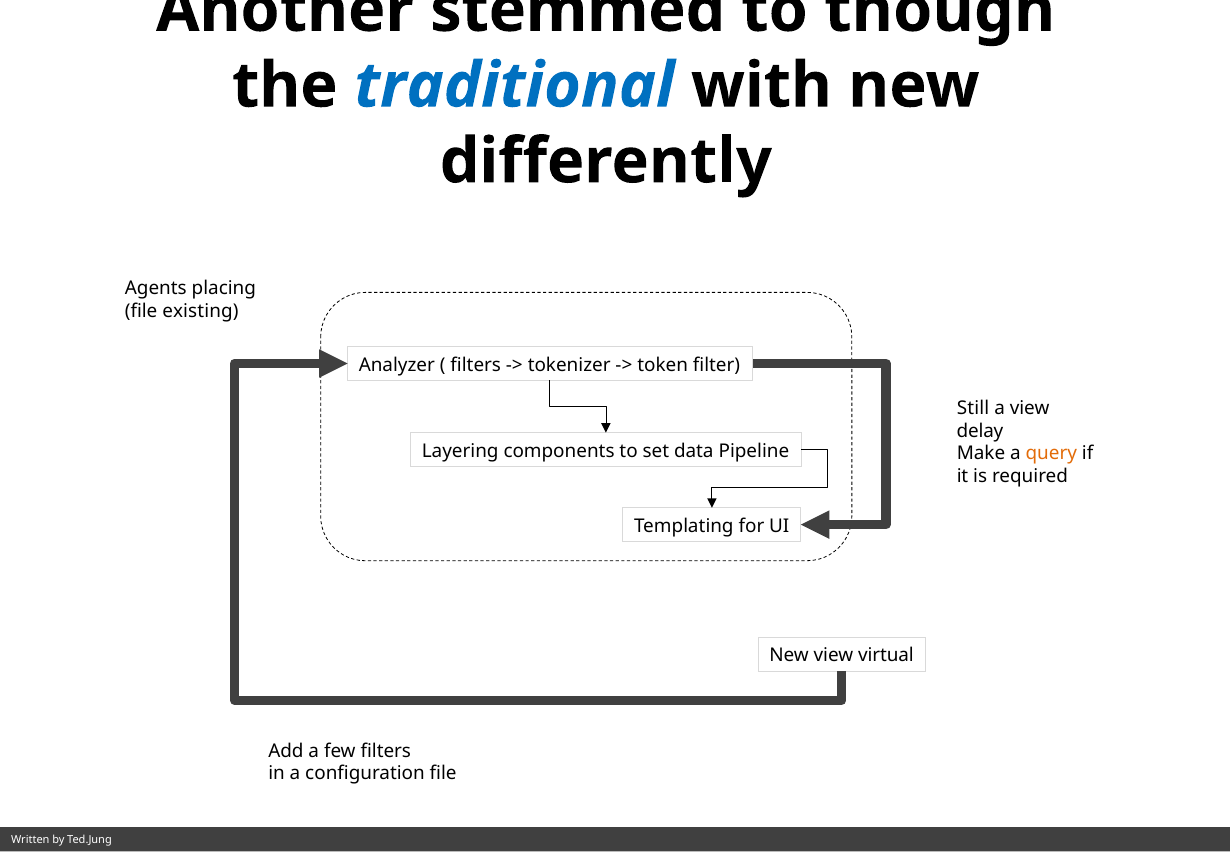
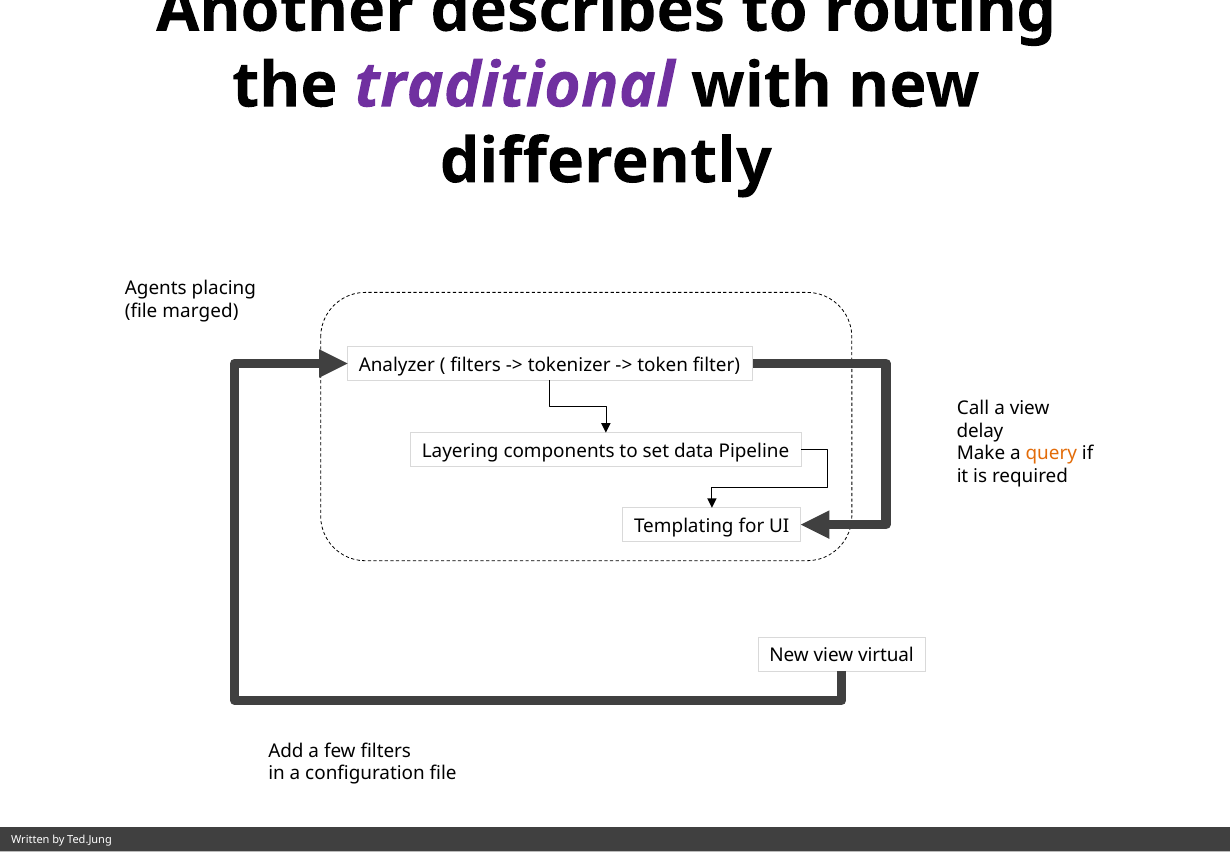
stemmed: stemmed -> describes (578, 10)
though: though -> routing (940, 10)
traditional colour: blue -> purple (515, 86)
existing: existing -> marged (200, 311)
Still: Still -> Call (973, 408)
